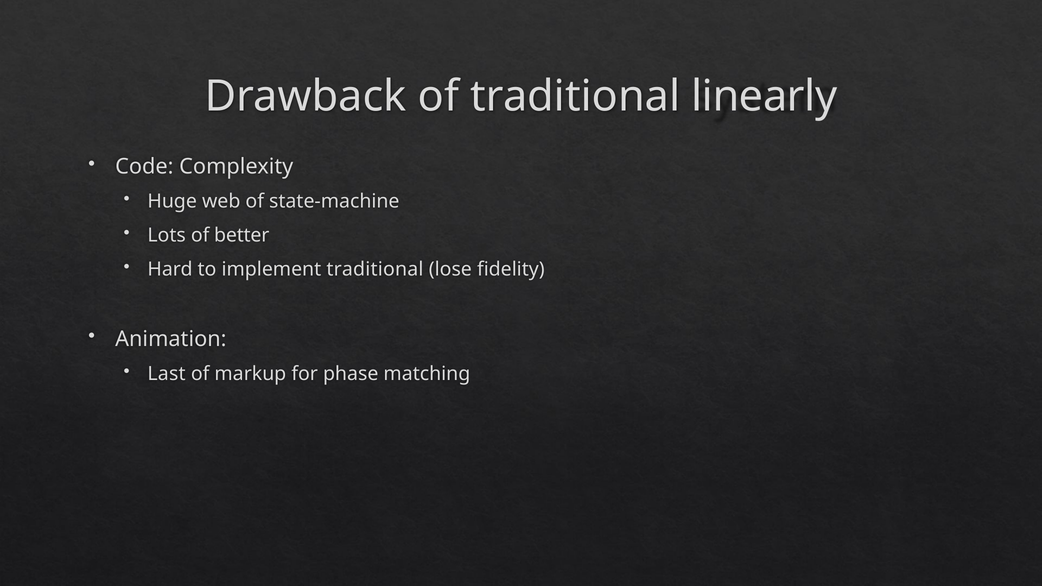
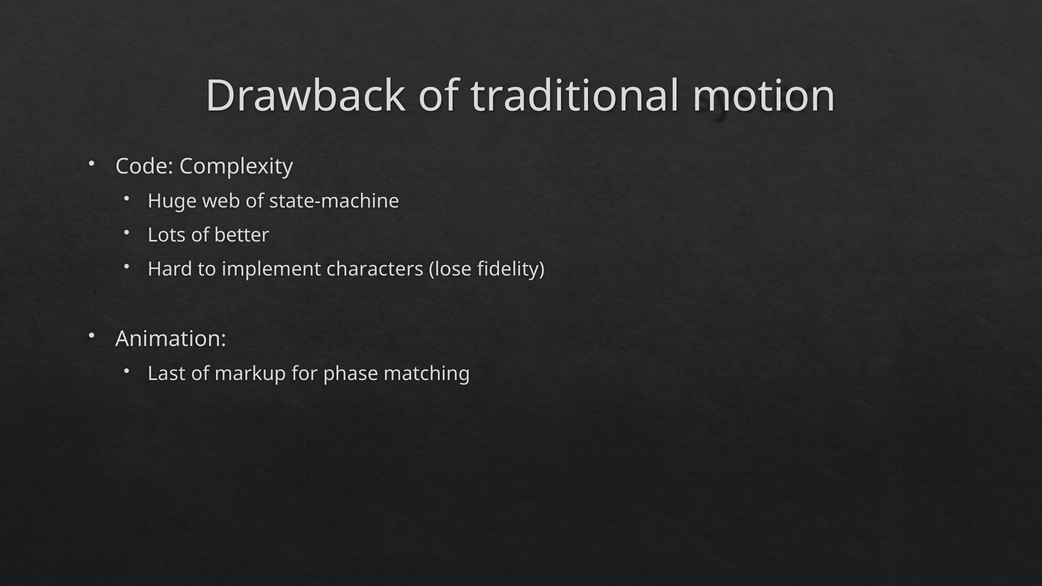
linearly: linearly -> motion (764, 97)
implement traditional: traditional -> characters (375, 269)
